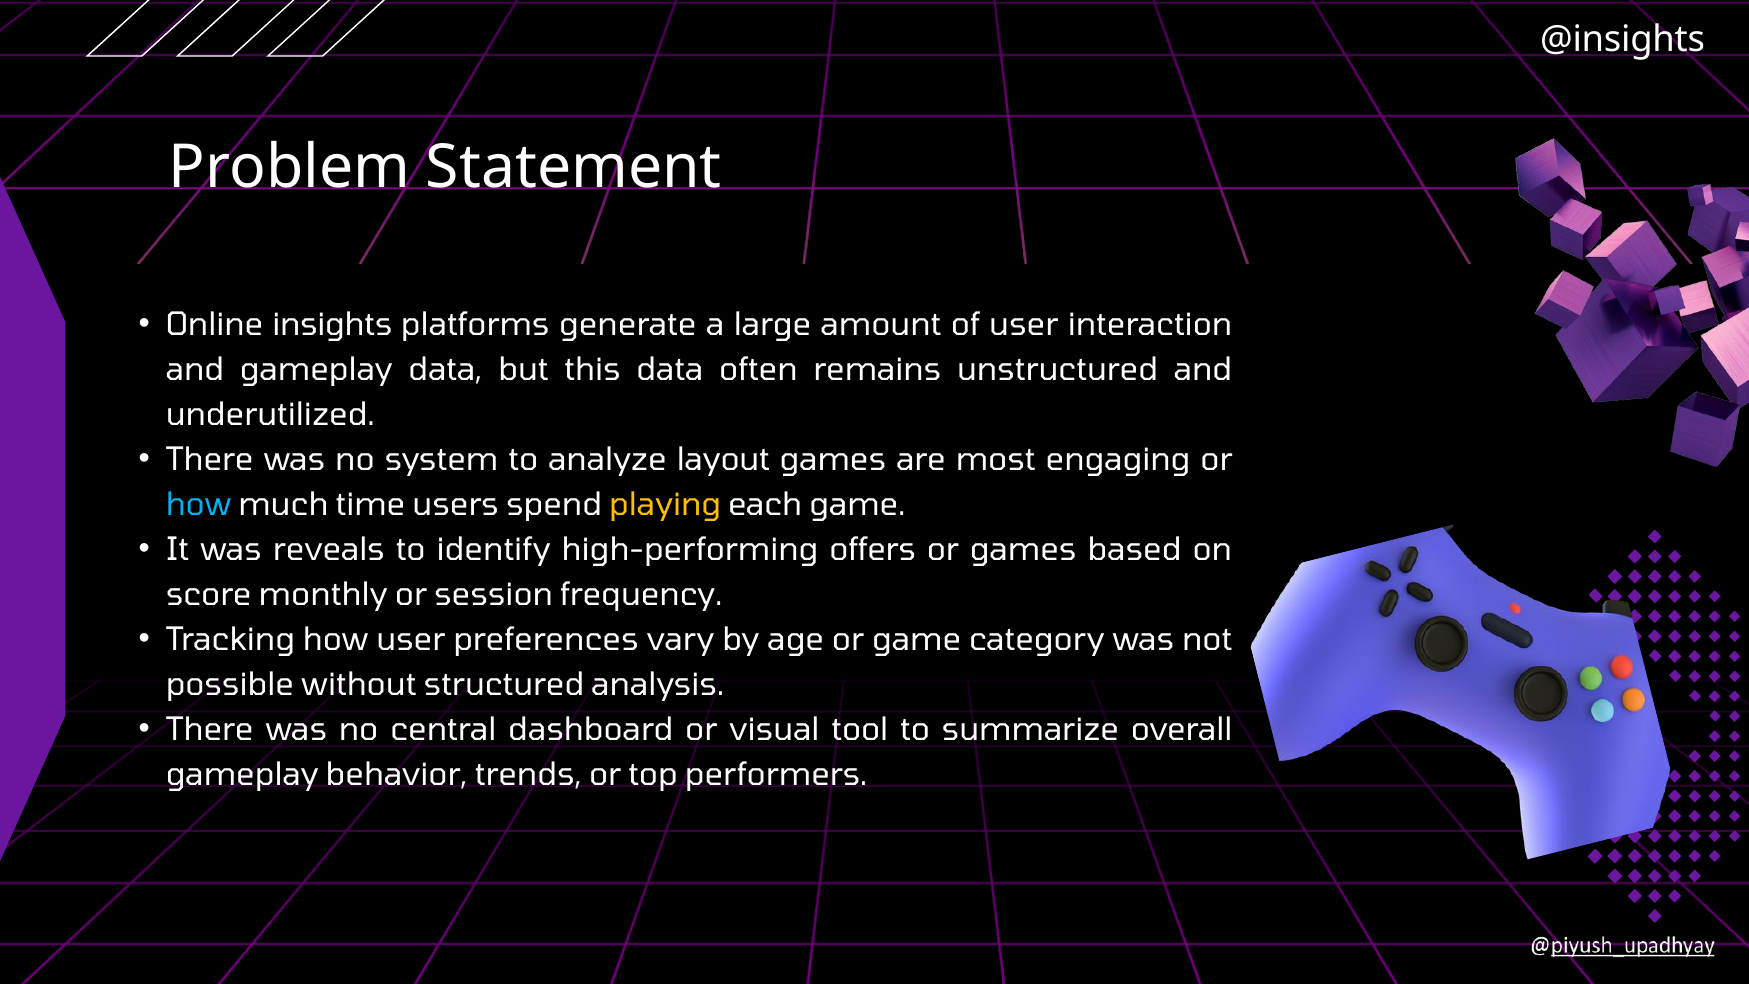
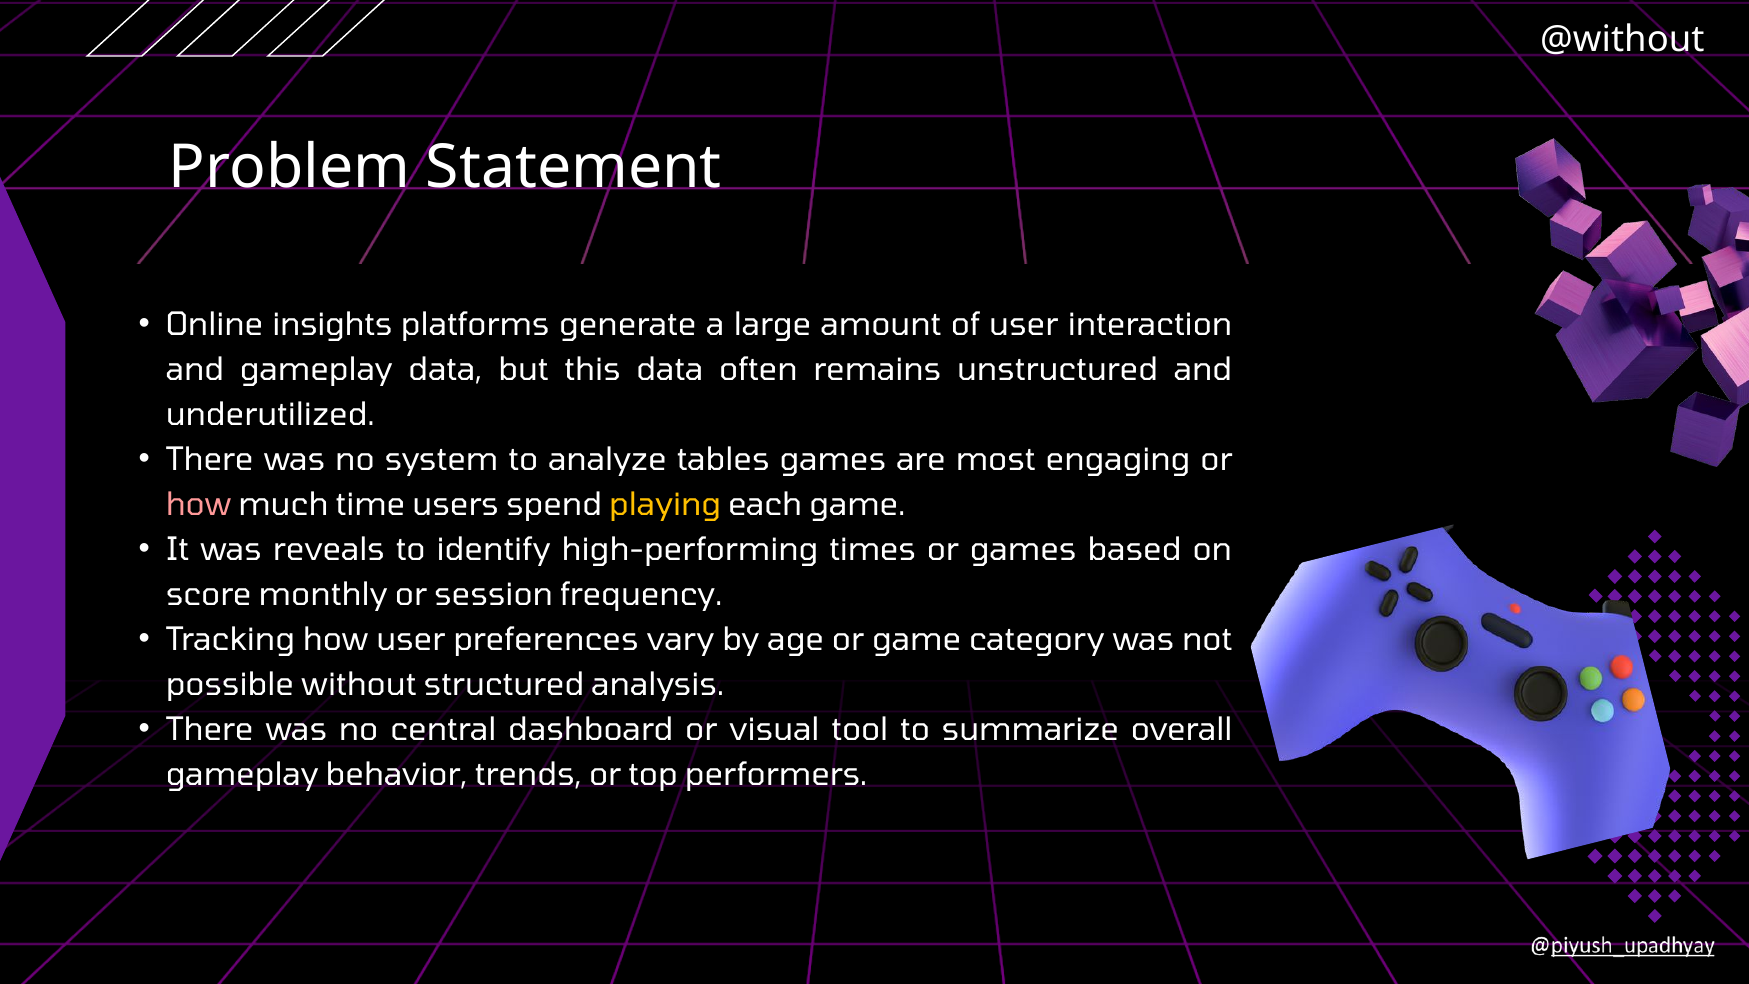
@insights: @insights -> @without (1622, 40)
layout: layout -> tables (723, 460)
how colour: light blue -> pink (199, 505)
offers: offers -> times (873, 550)
